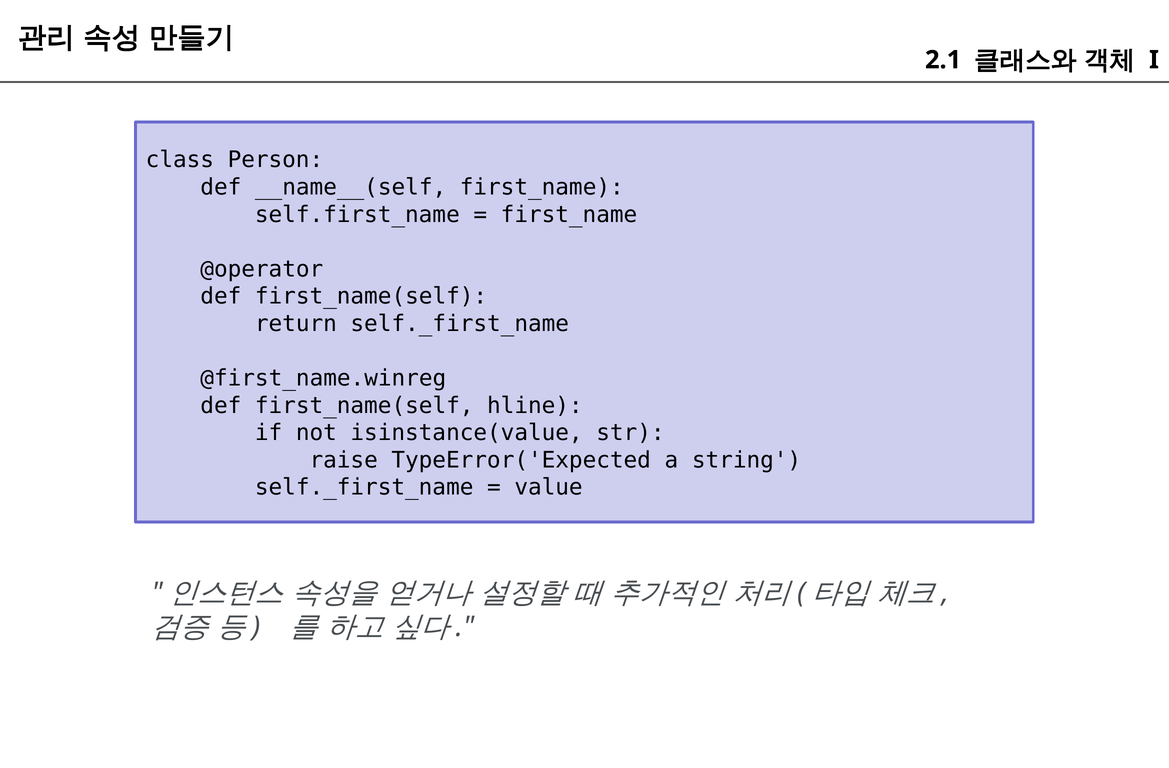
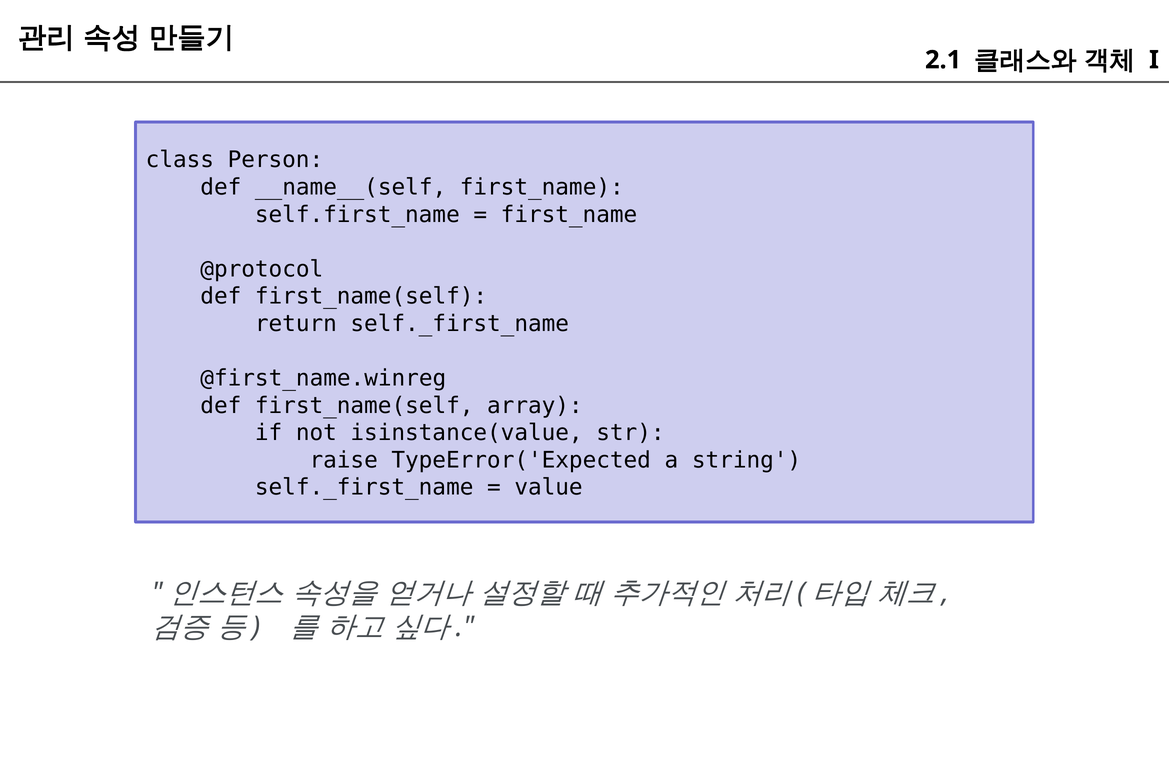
@operator: @operator -> @protocol (262, 269)
hline: hline -> array (535, 405)
